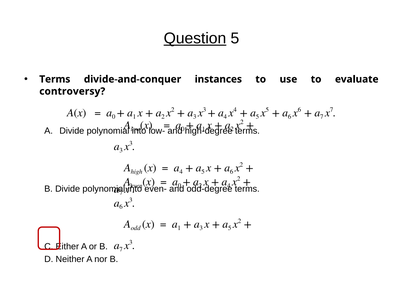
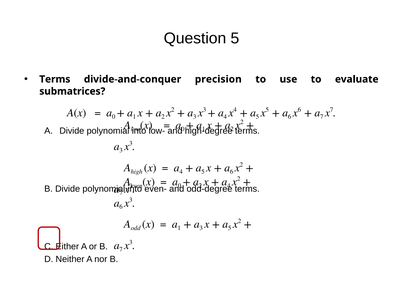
Question underline: present -> none (195, 38)
instances: instances -> precision (218, 79)
controversy: controversy -> submatrices (72, 91)
